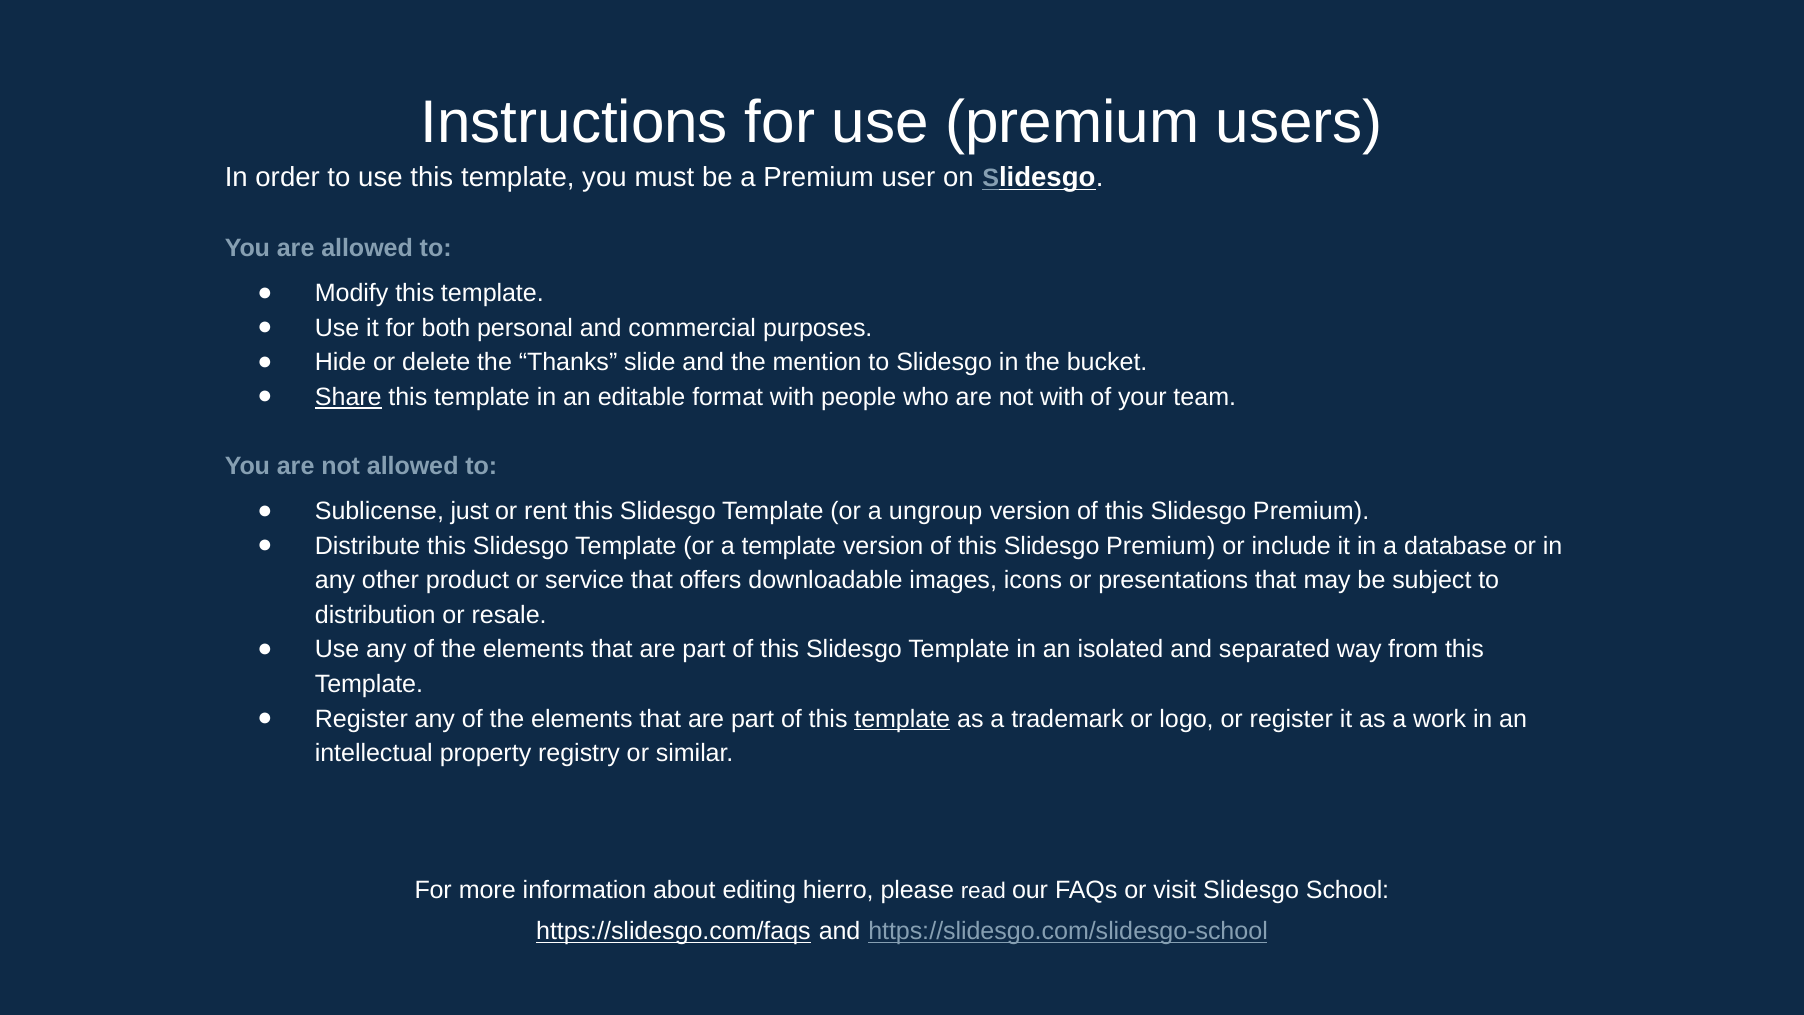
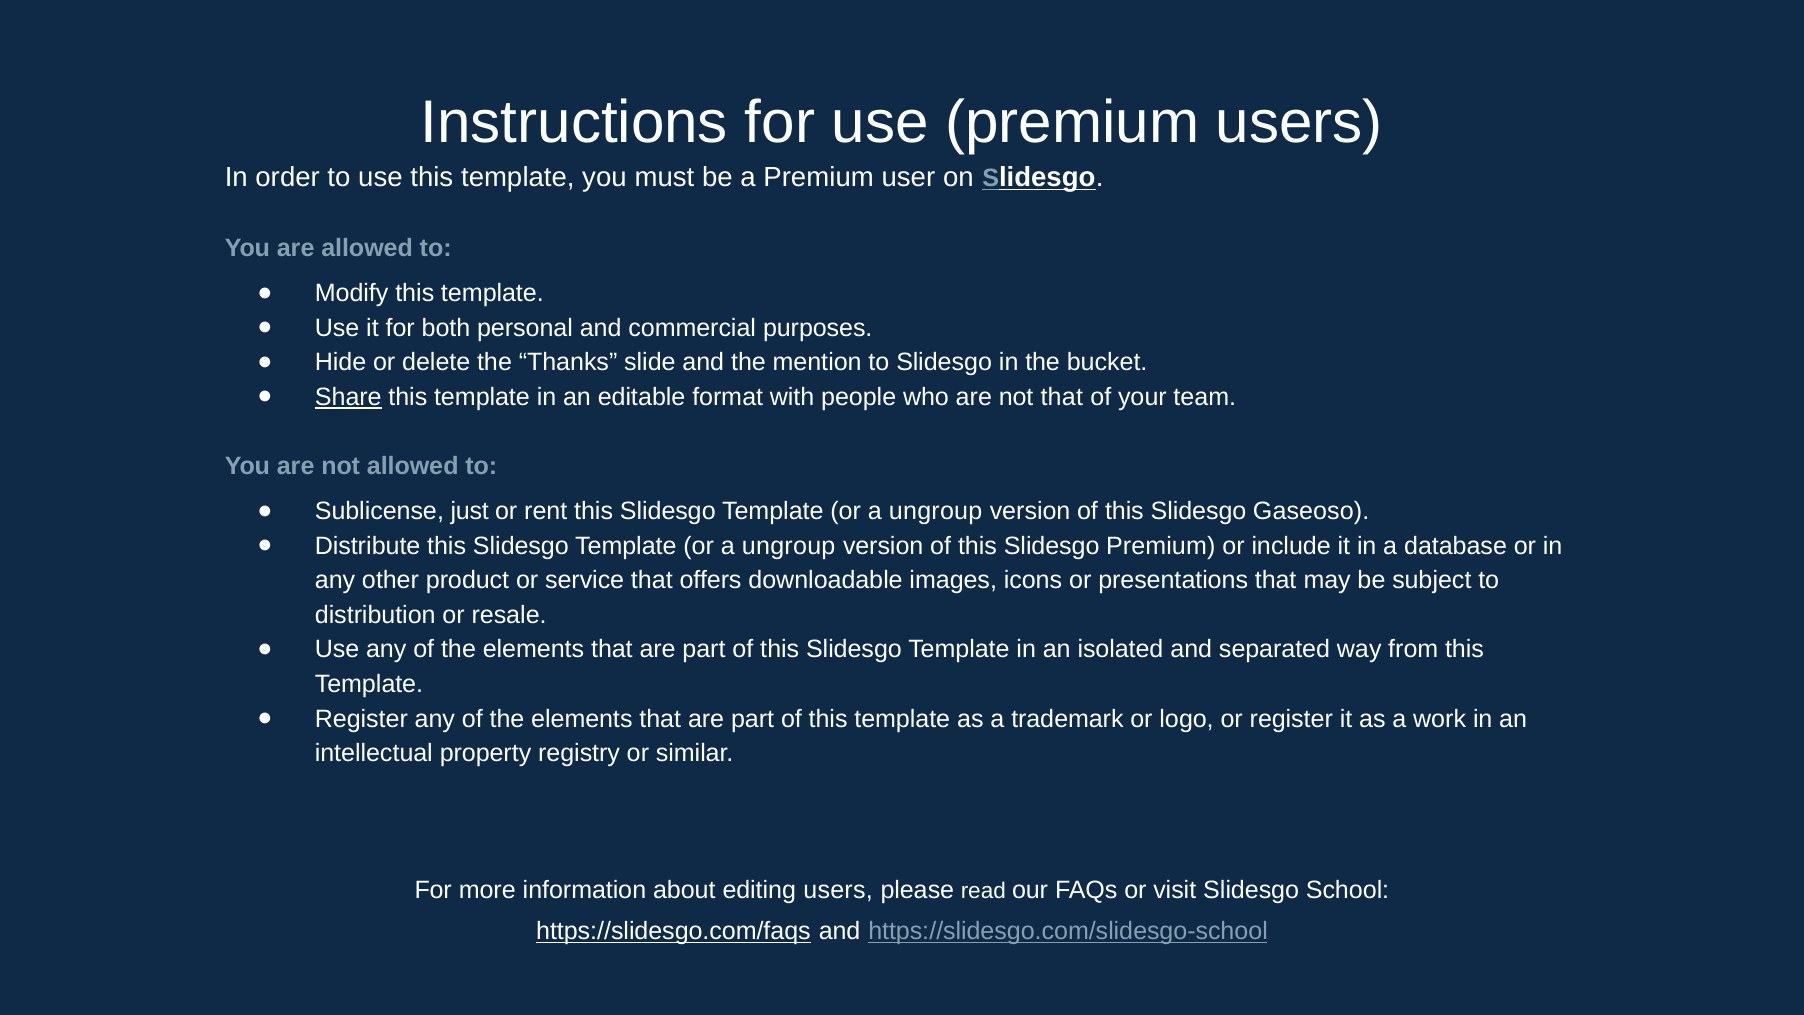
not with: with -> that (1062, 397)
Premium: Premium -> Gaseoso (1311, 511)
template: template -> ungroup (789, 546)
template underline: present -> none (902, 719)
editing hierro: hierro -> users (838, 890)
